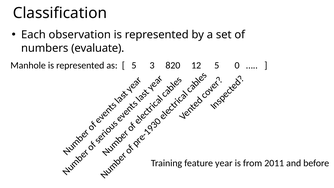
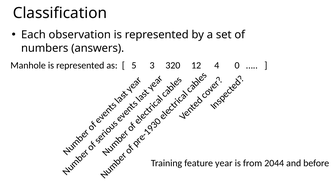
evaluate: evaluate -> answers (98, 48)
820: 820 -> 320 (173, 65)
12 5: 5 -> 4 (217, 65)
2011: 2011 -> 2044 (274, 163)
